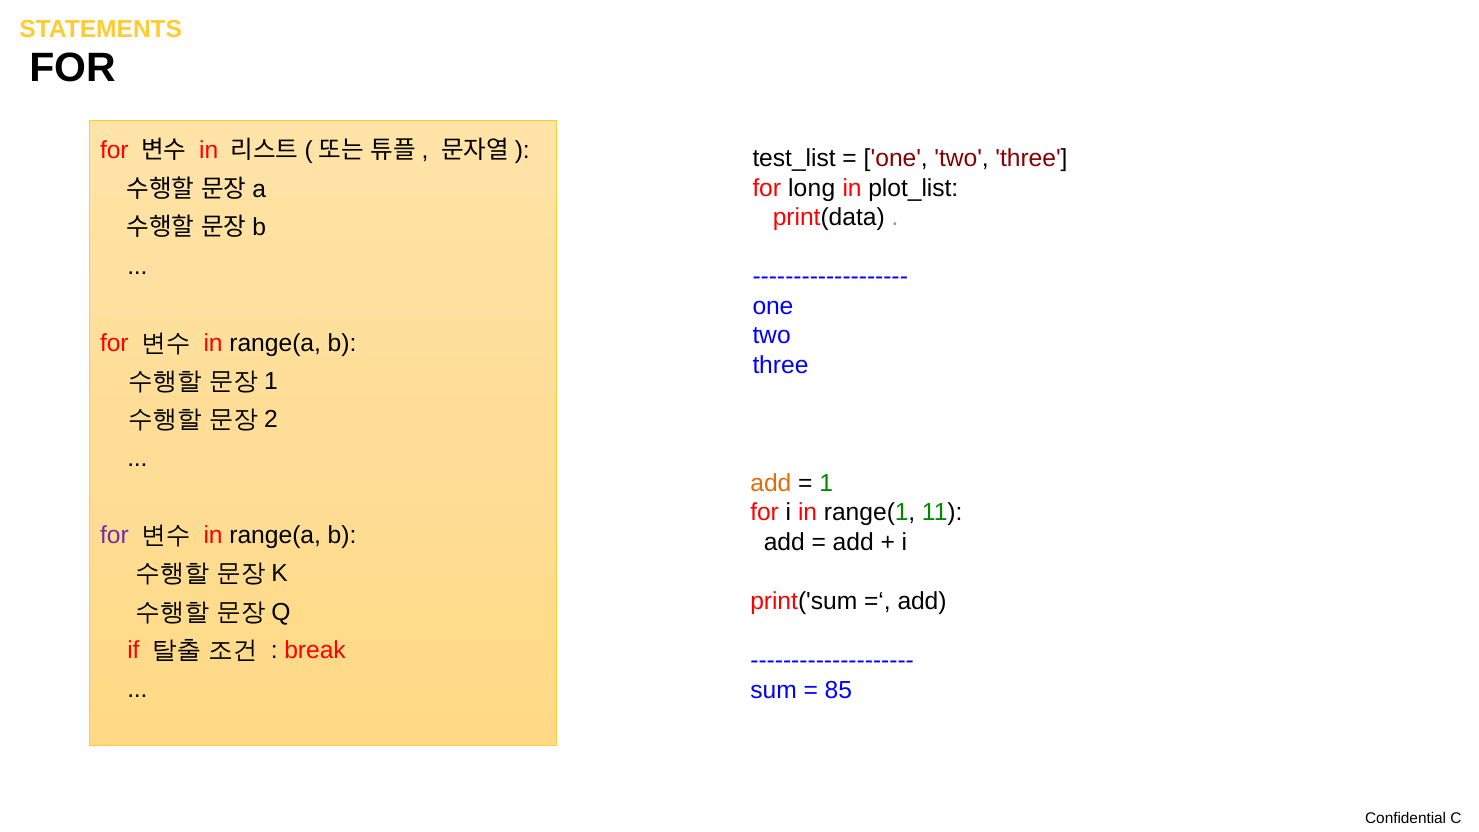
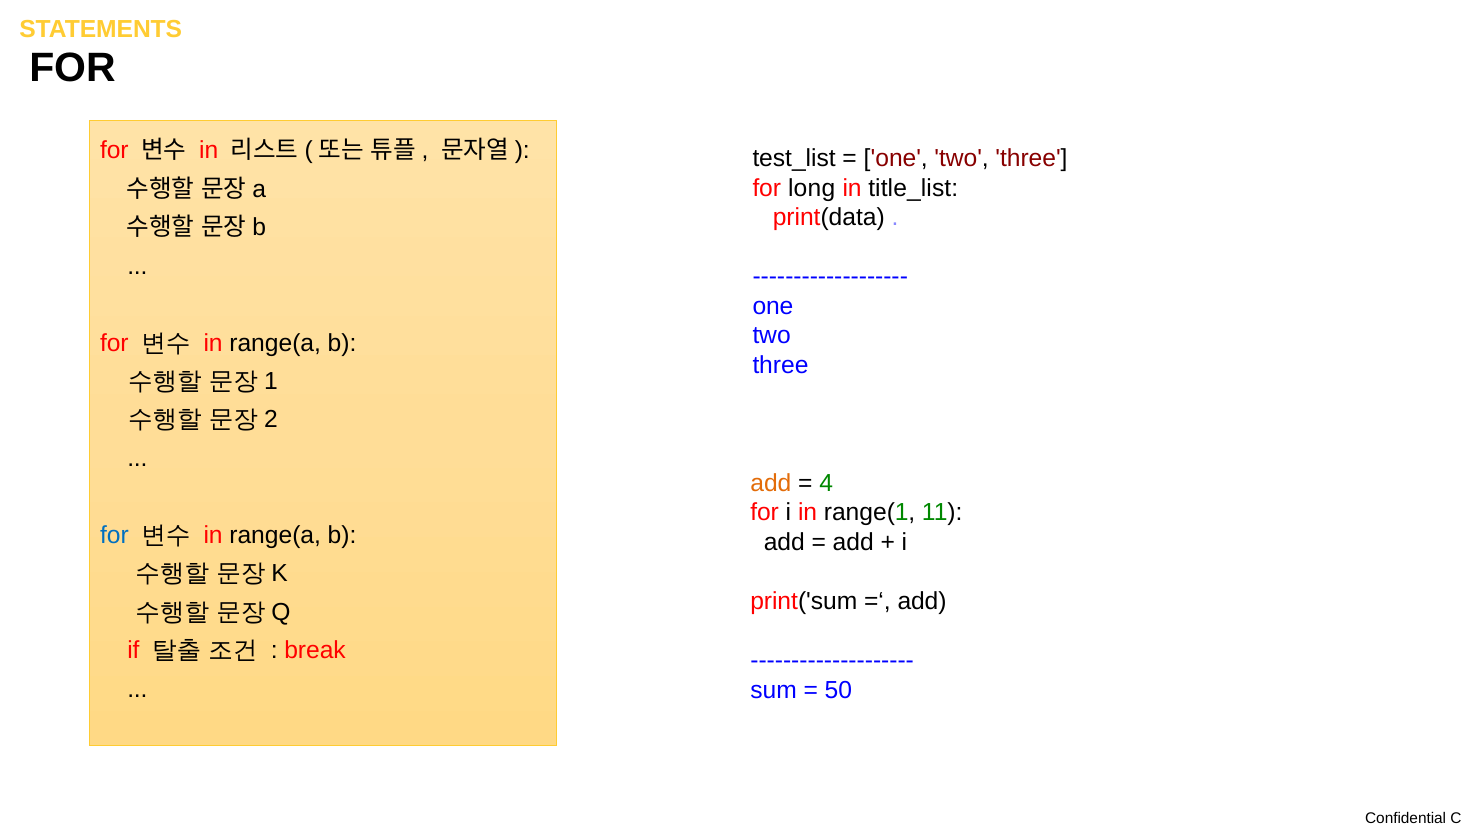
plot_list: plot_list -> title_list (913, 188)
1: 1 -> 4 (826, 483)
for colour: purple -> blue (114, 535)
85: 85 -> 50 (838, 690)
